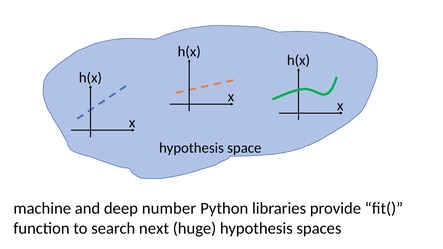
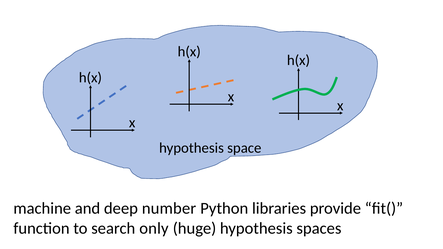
next: next -> only (154, 229)
